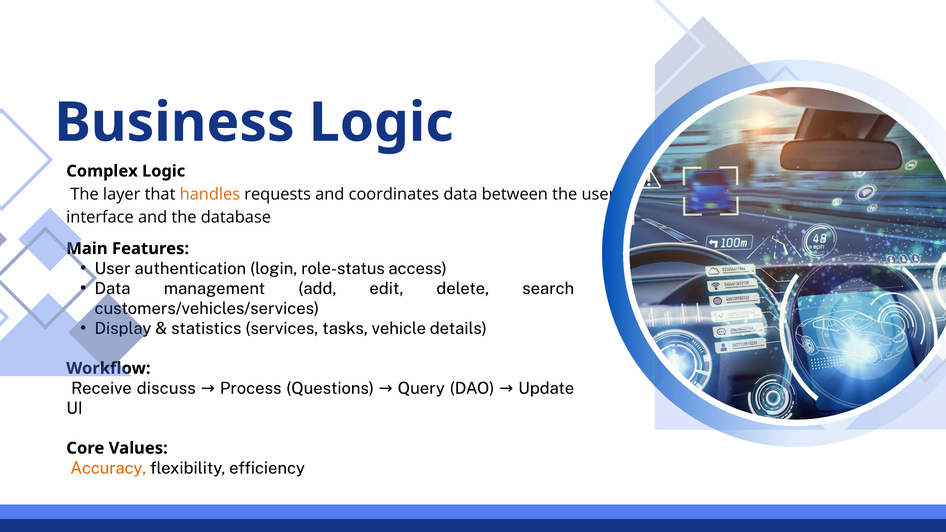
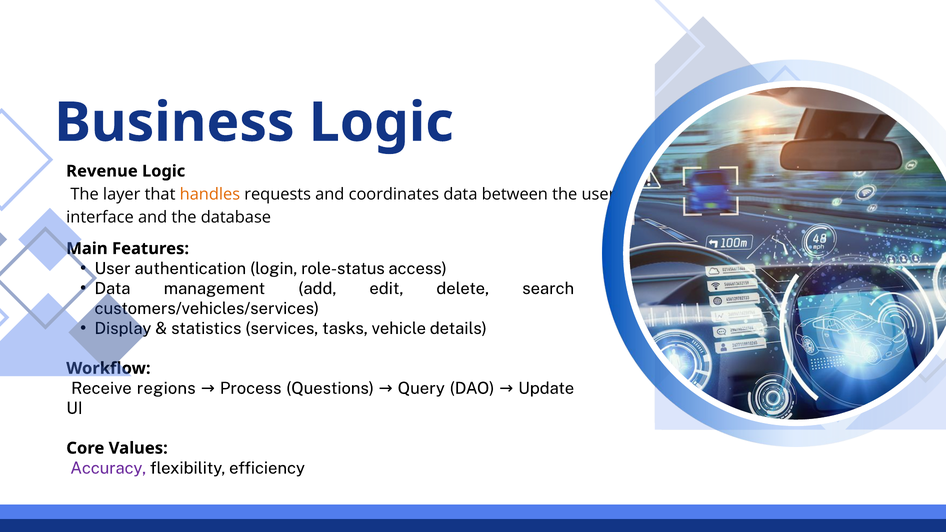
Complex: Complex -> Revenue (102, 171)
discuss: discuss -> regions (166, 388)
Accuracy colour: orange -> purple (108, 468)
